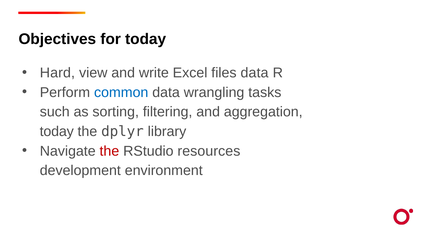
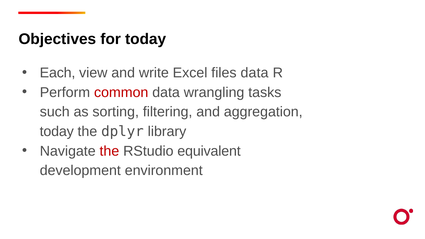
Hard: Hard -> Each (58, 73)
common colour: blue -> red (121, 92)
resources: resources -> equivalent (209, 151)
